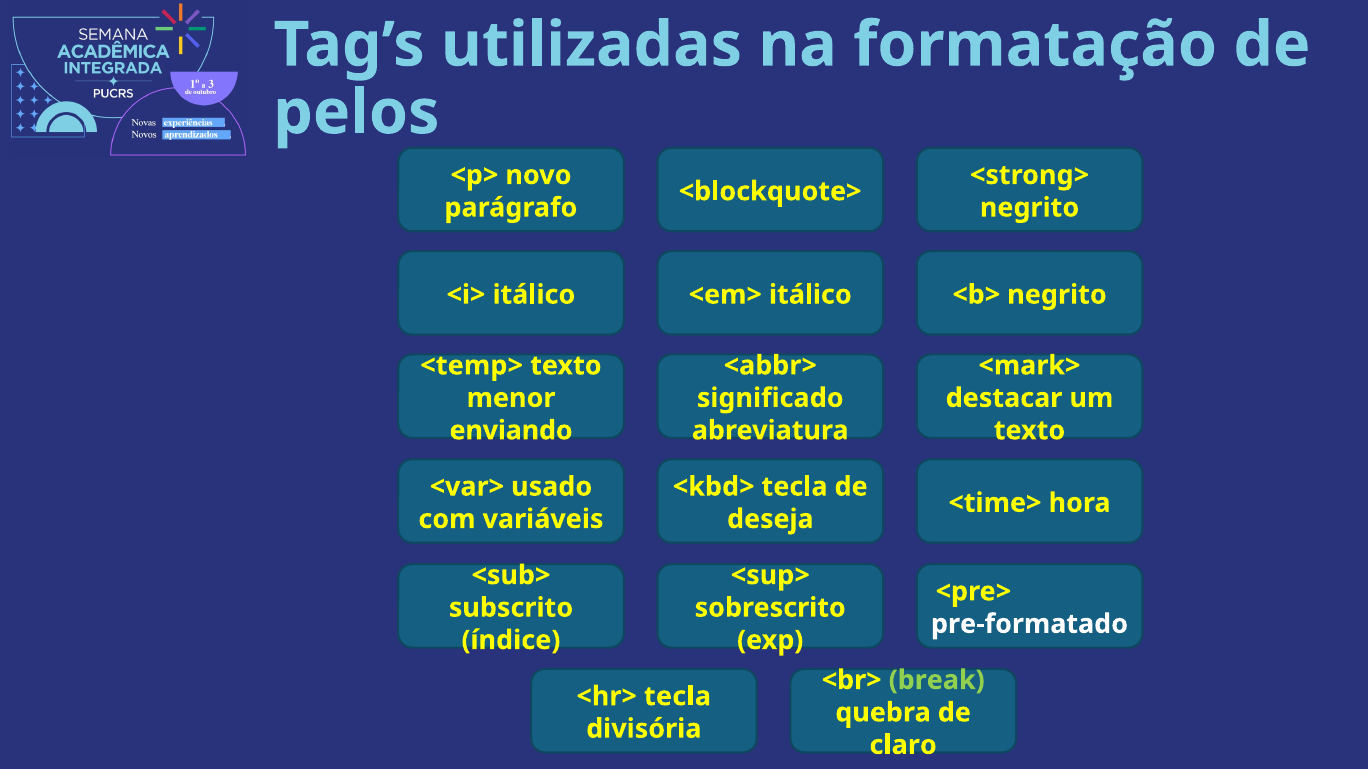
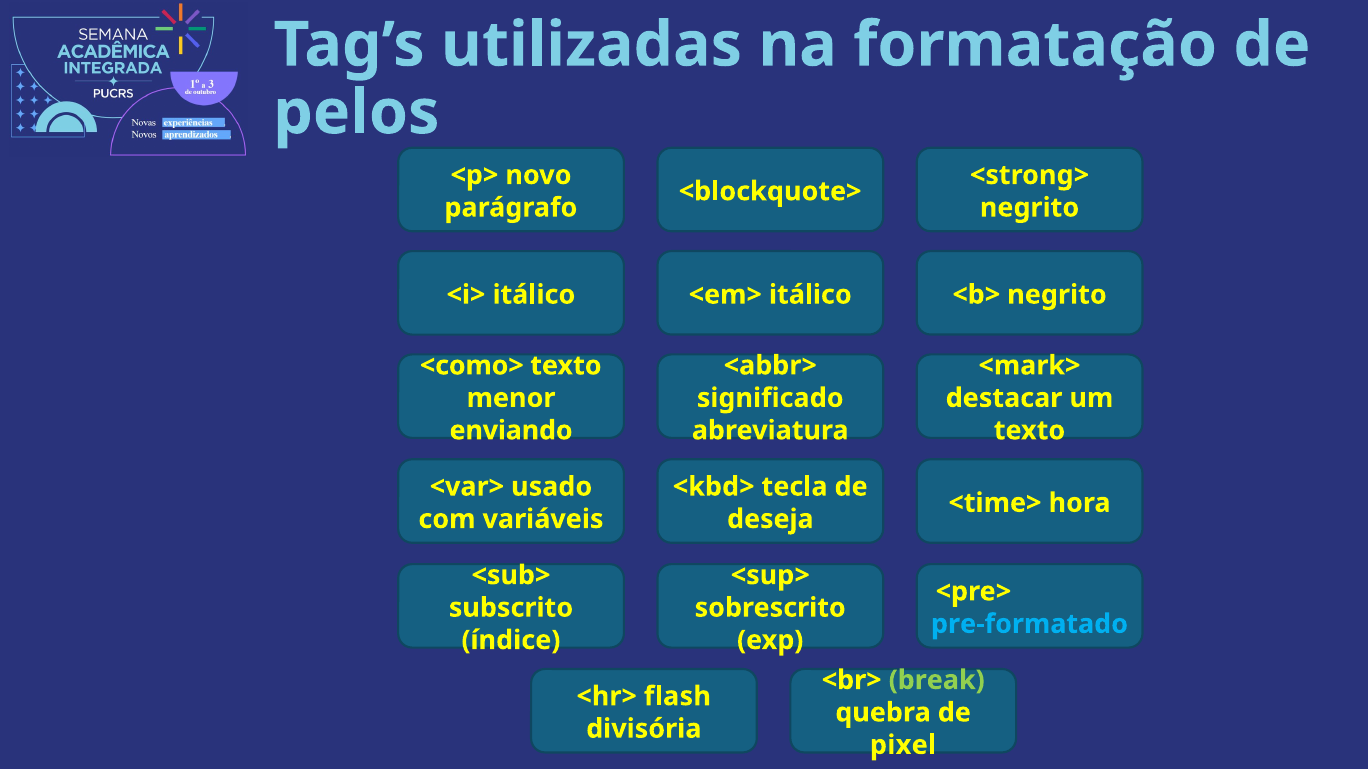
<temp>: <temp> -> <como> (472, 366)
pre-formatado colour: white -> light blue (1030, 624)
<hr> tecla: tecla -> flash (677, 697)
claro: claro -> pixel (903, 745)
